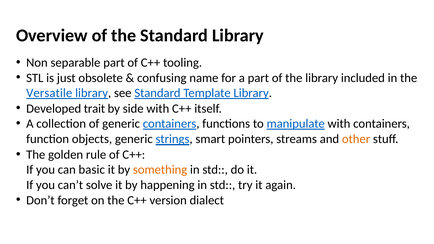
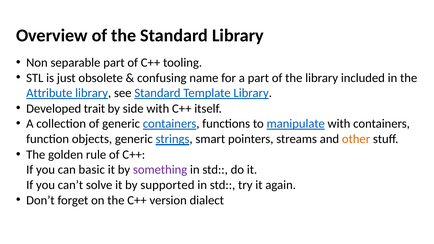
Versatile: Versatile -> Attribute (49, 93)
something colour: orange -> purple (160, 170)
happening: happening -> supported (167, 185)
